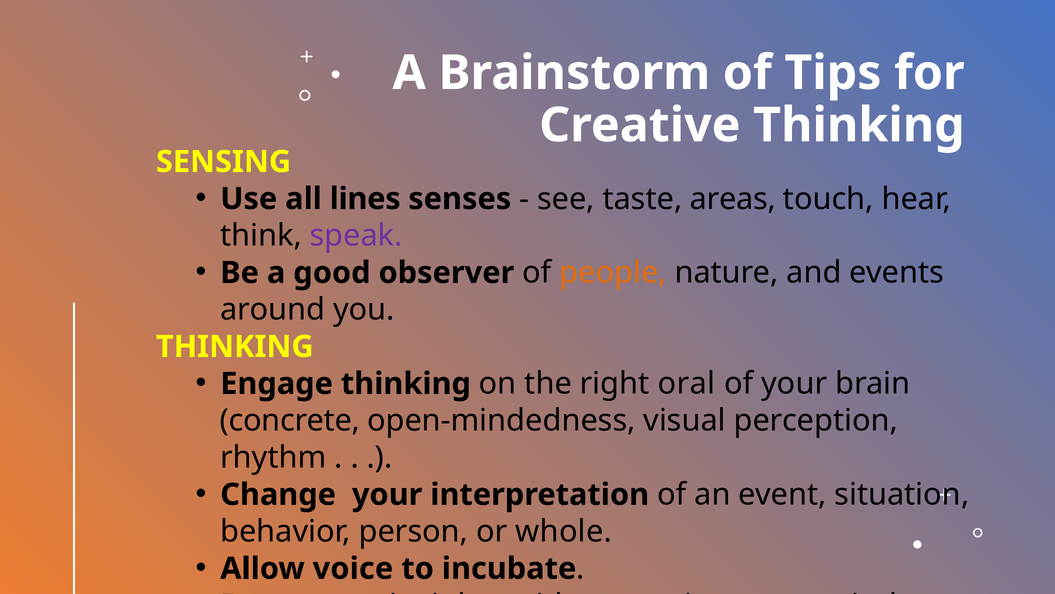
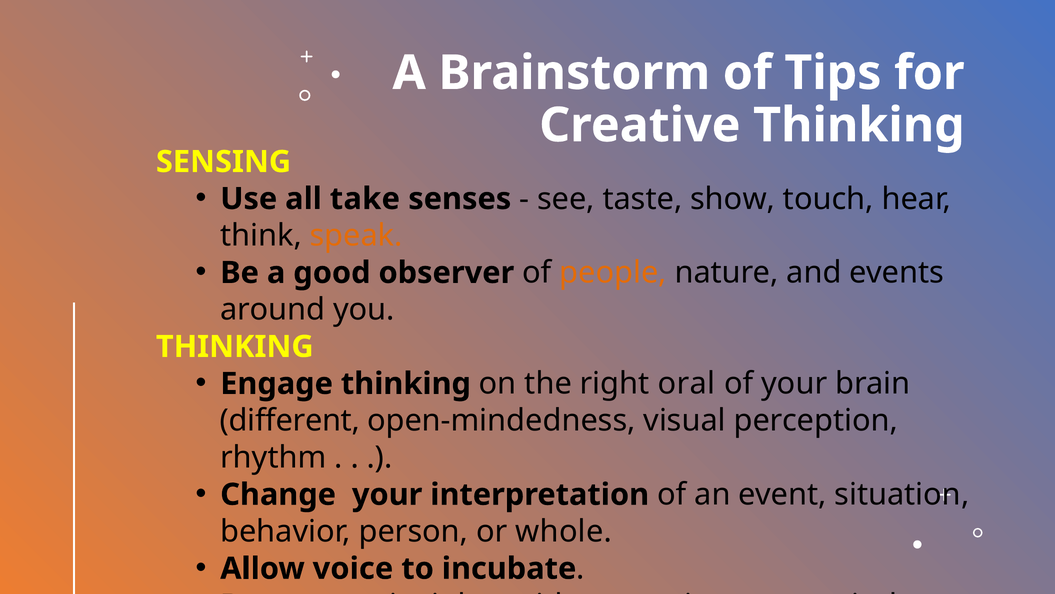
lines: lines -> take (365, 199)
areas: areas -> show (733, 199)
speak colour: purple -> orange (356, 236)
concrete: concrete -> different (290, 420)
